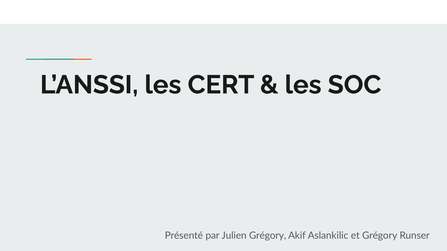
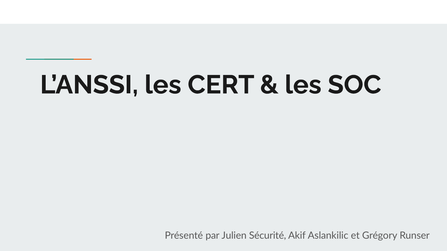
Julien Grégory: Grégory -> Sécurité (268, 236)
